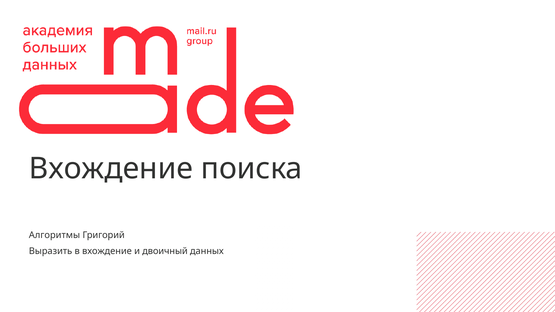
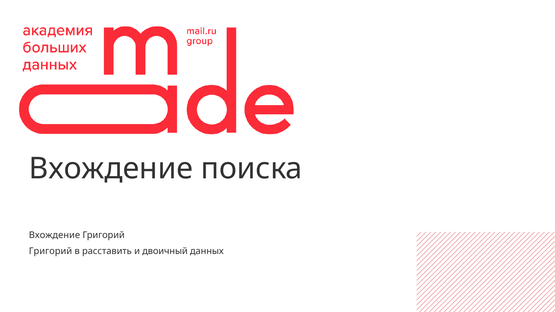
Алгоритмы: Алгоритмы -> Вхождение (54, 235)
Выразить: Выразить -> Григорий (50, 251)
в вхождение: вхождение -> расставить (107, 251)
